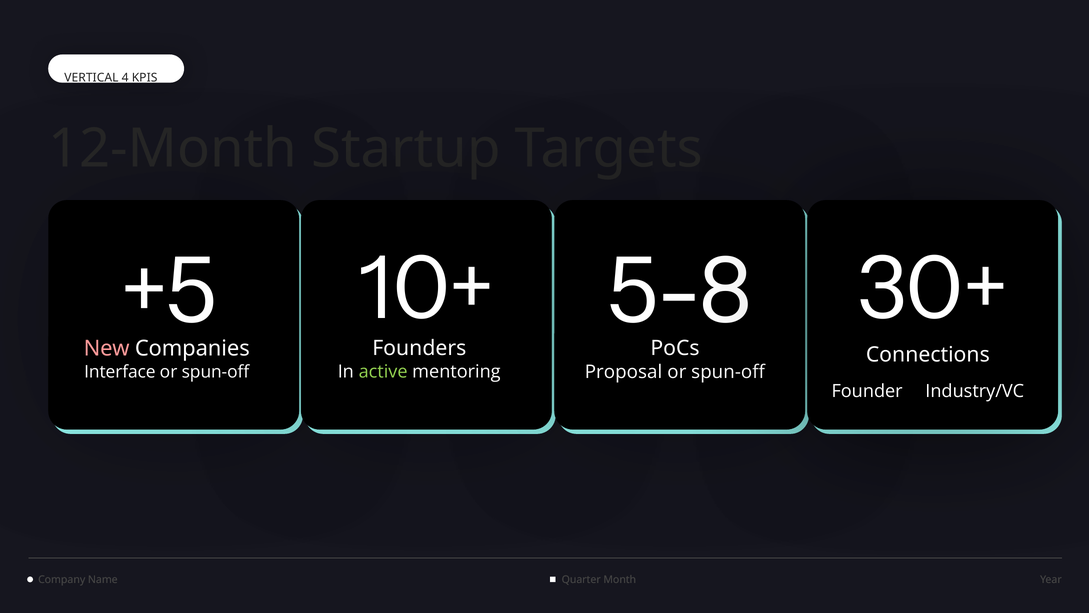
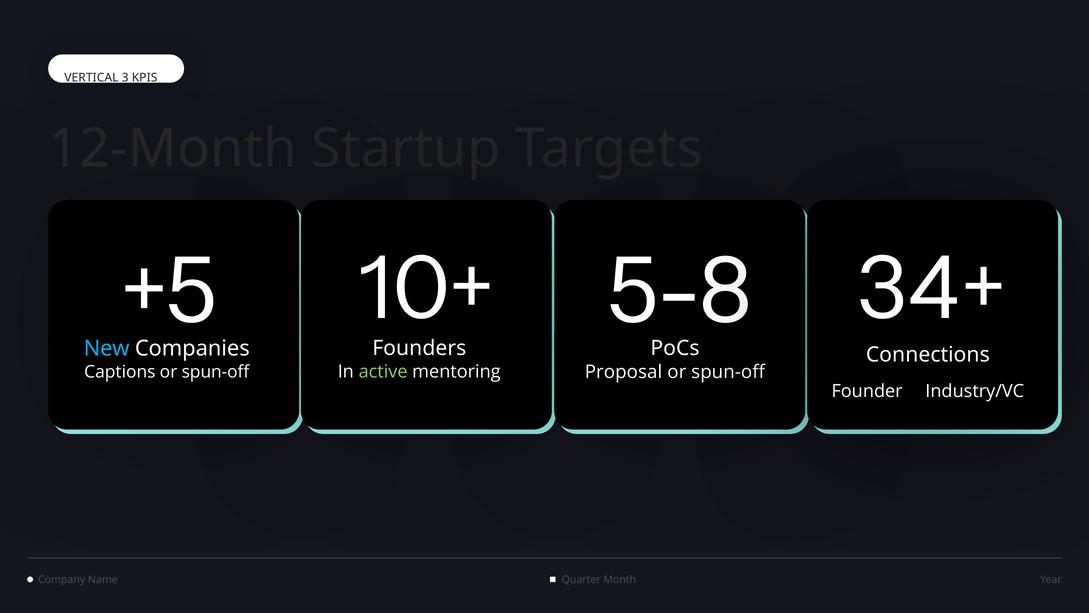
4: 4 -> 3 (125, 78)
30+: 30+ -> 34+ (932, 289)
New colour: pink -> light blue (107, 348)
Interface: Interface -> Captions (120, 372)
